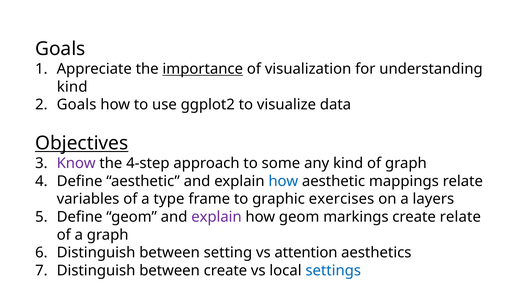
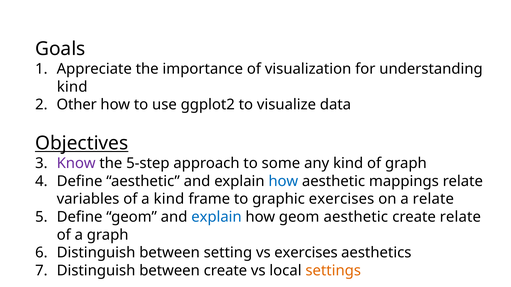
importance underline: present -> none (203, 69)
Goals: Goals -> Other (77, 105)
4-step: 4-step -> 5-step (148, 164)
a type: type -> kind (169, 199)
a layers: layers -> relate (433, 199)
explain colour: purple -> blue (216, 217)
geom markings: markings -> aesthetic (356, 217)
vs attention: attention -> exercises (306, 253)
settings colour: blue -> orange (333, 271)
